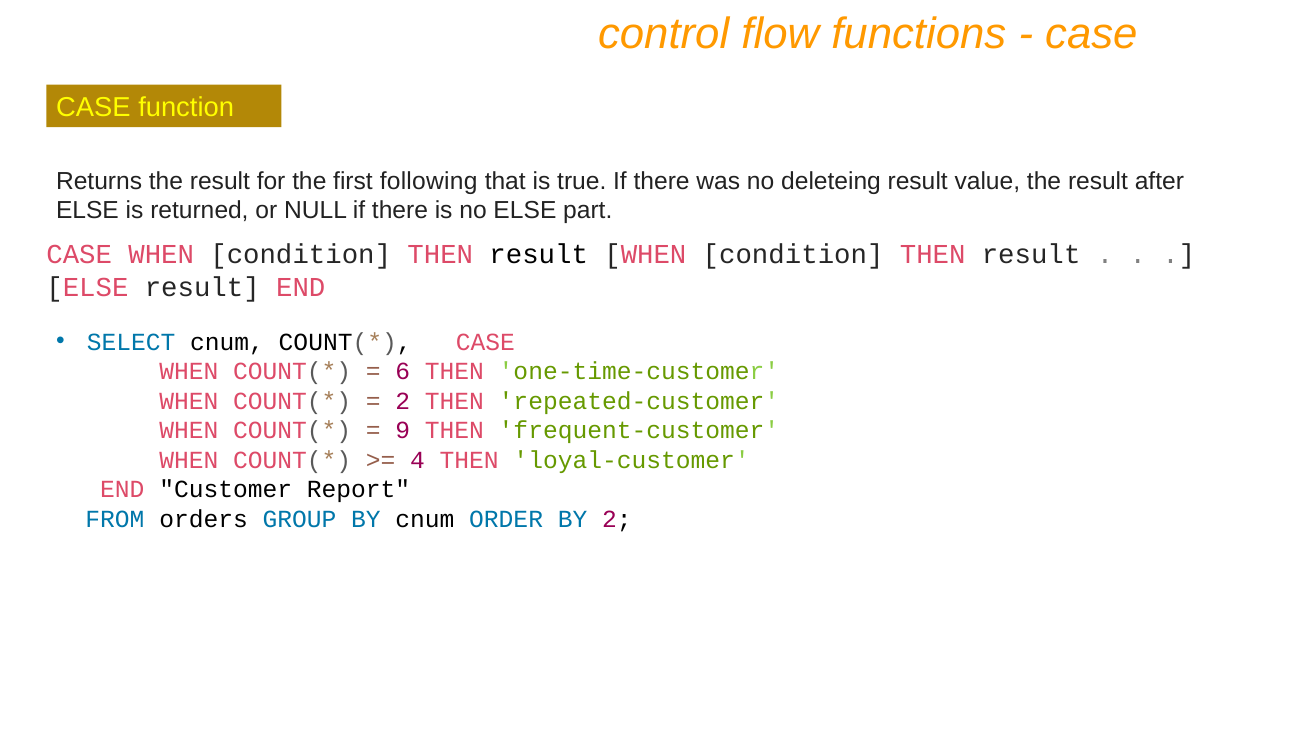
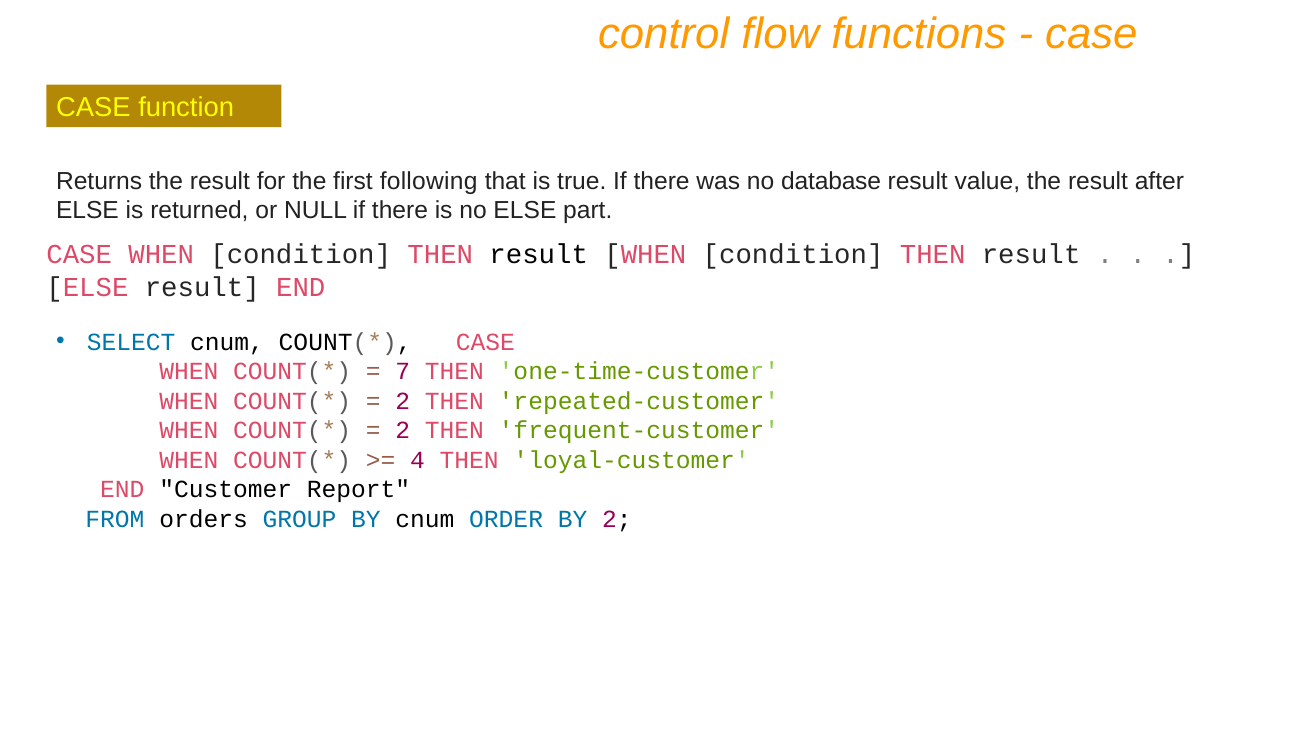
deleteing: deleteing -> database (831, 181)
6: 6 -> 7 (403, 372)
9: 9 -> 2 (403, 431)
